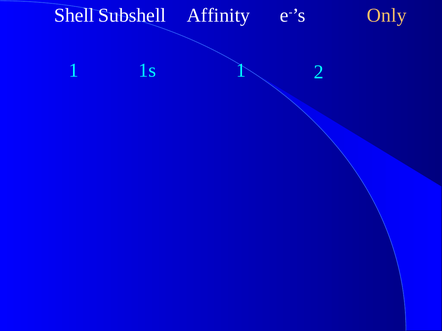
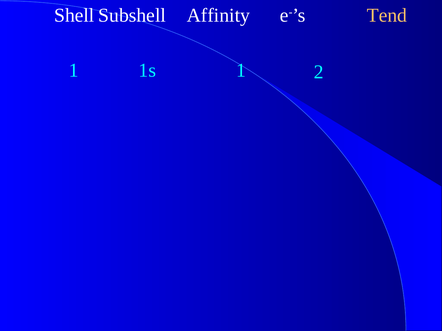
Only: Only -> Tend (387, 15)
